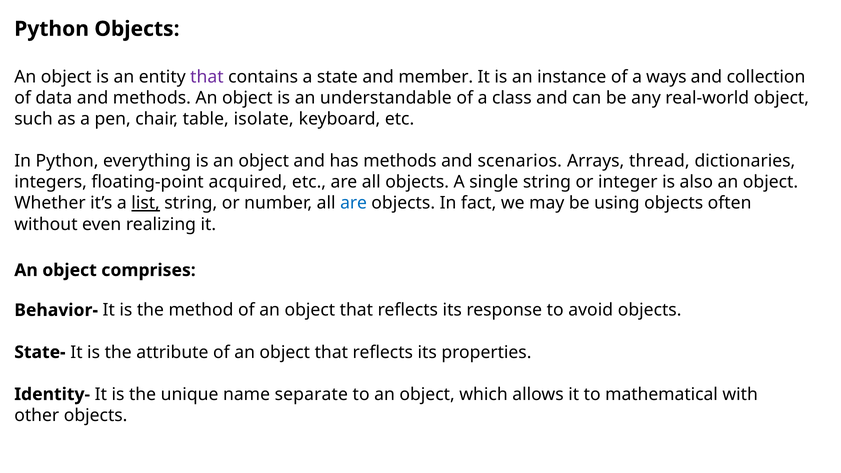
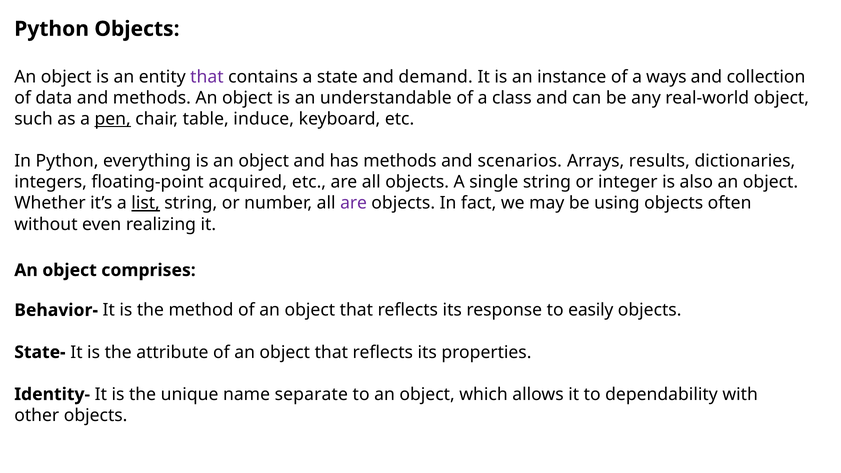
member: member -> demand (436, 77)
pen underline: none -> present (113, 119)
isolate: isolate -> induce (264, 119)
thread: thread -> results (659, 161)
are colour: blue -> purple (354, 203)
avoid: avoid -> easily (591, 310)
mathematical: mathematical -> dependability (661, 394)
